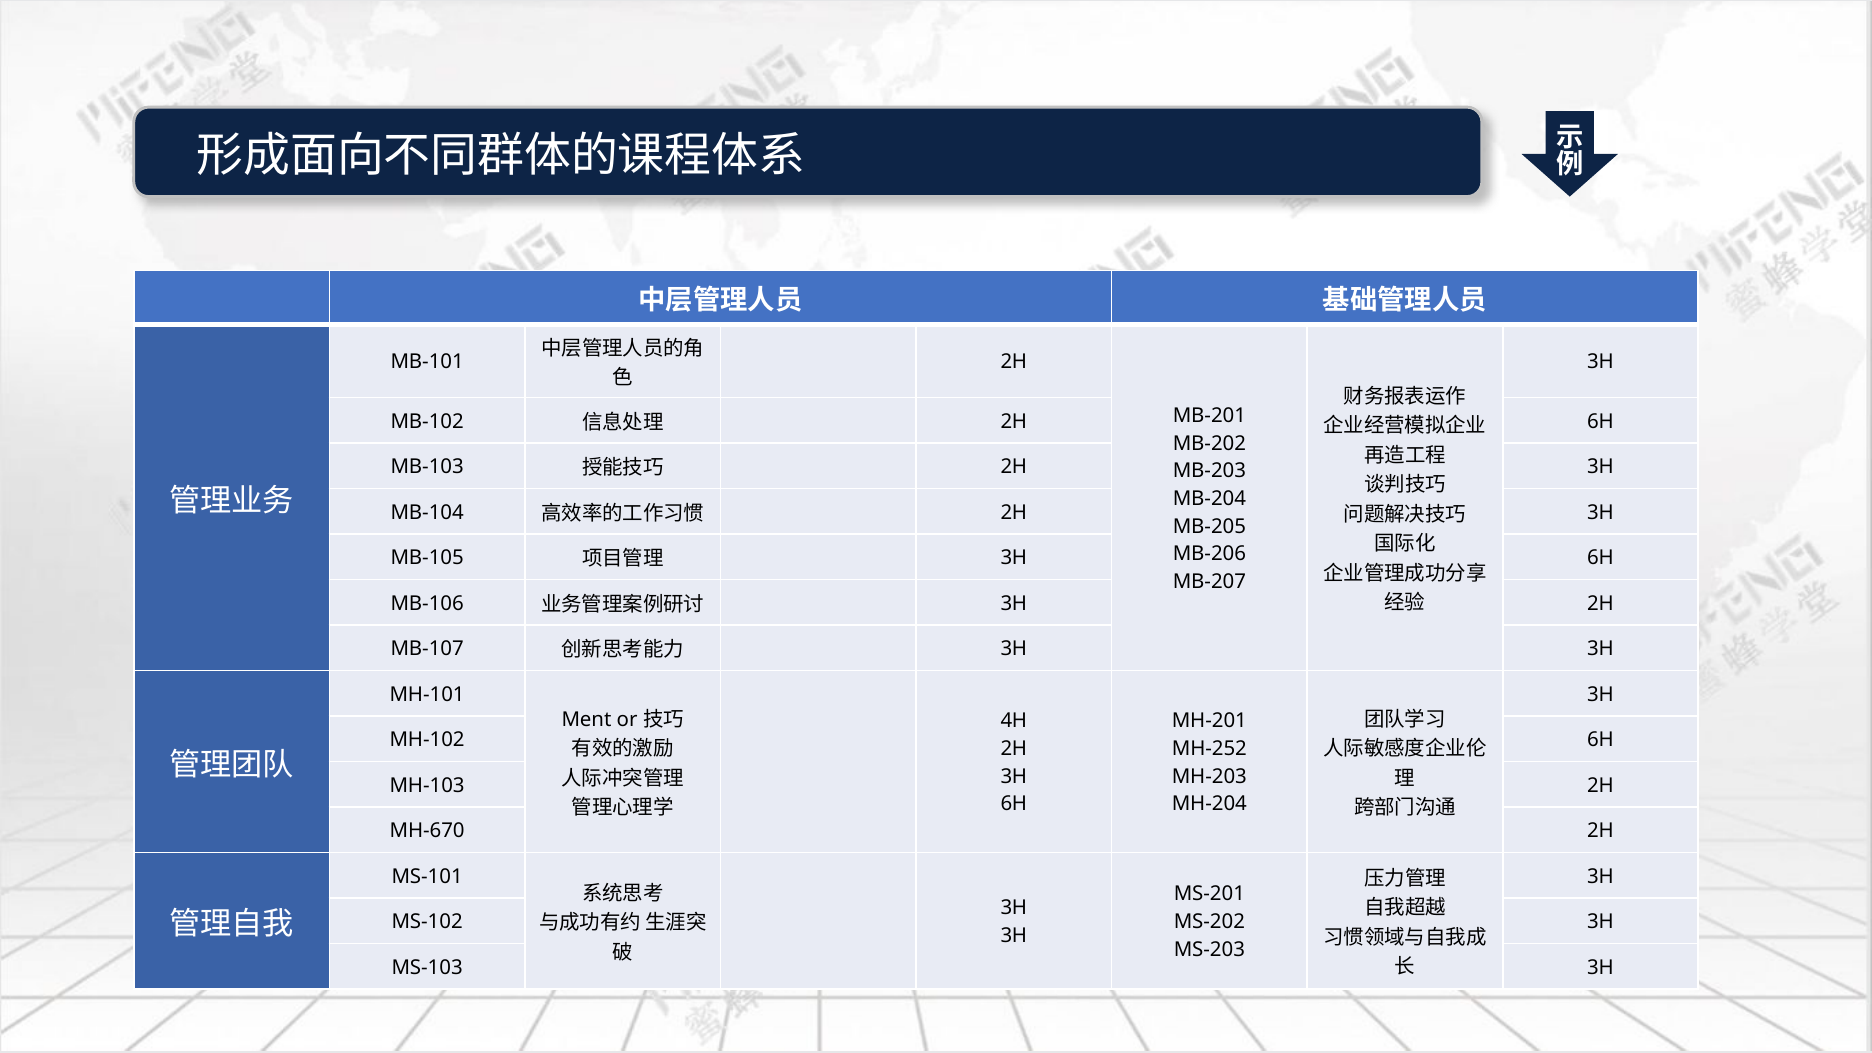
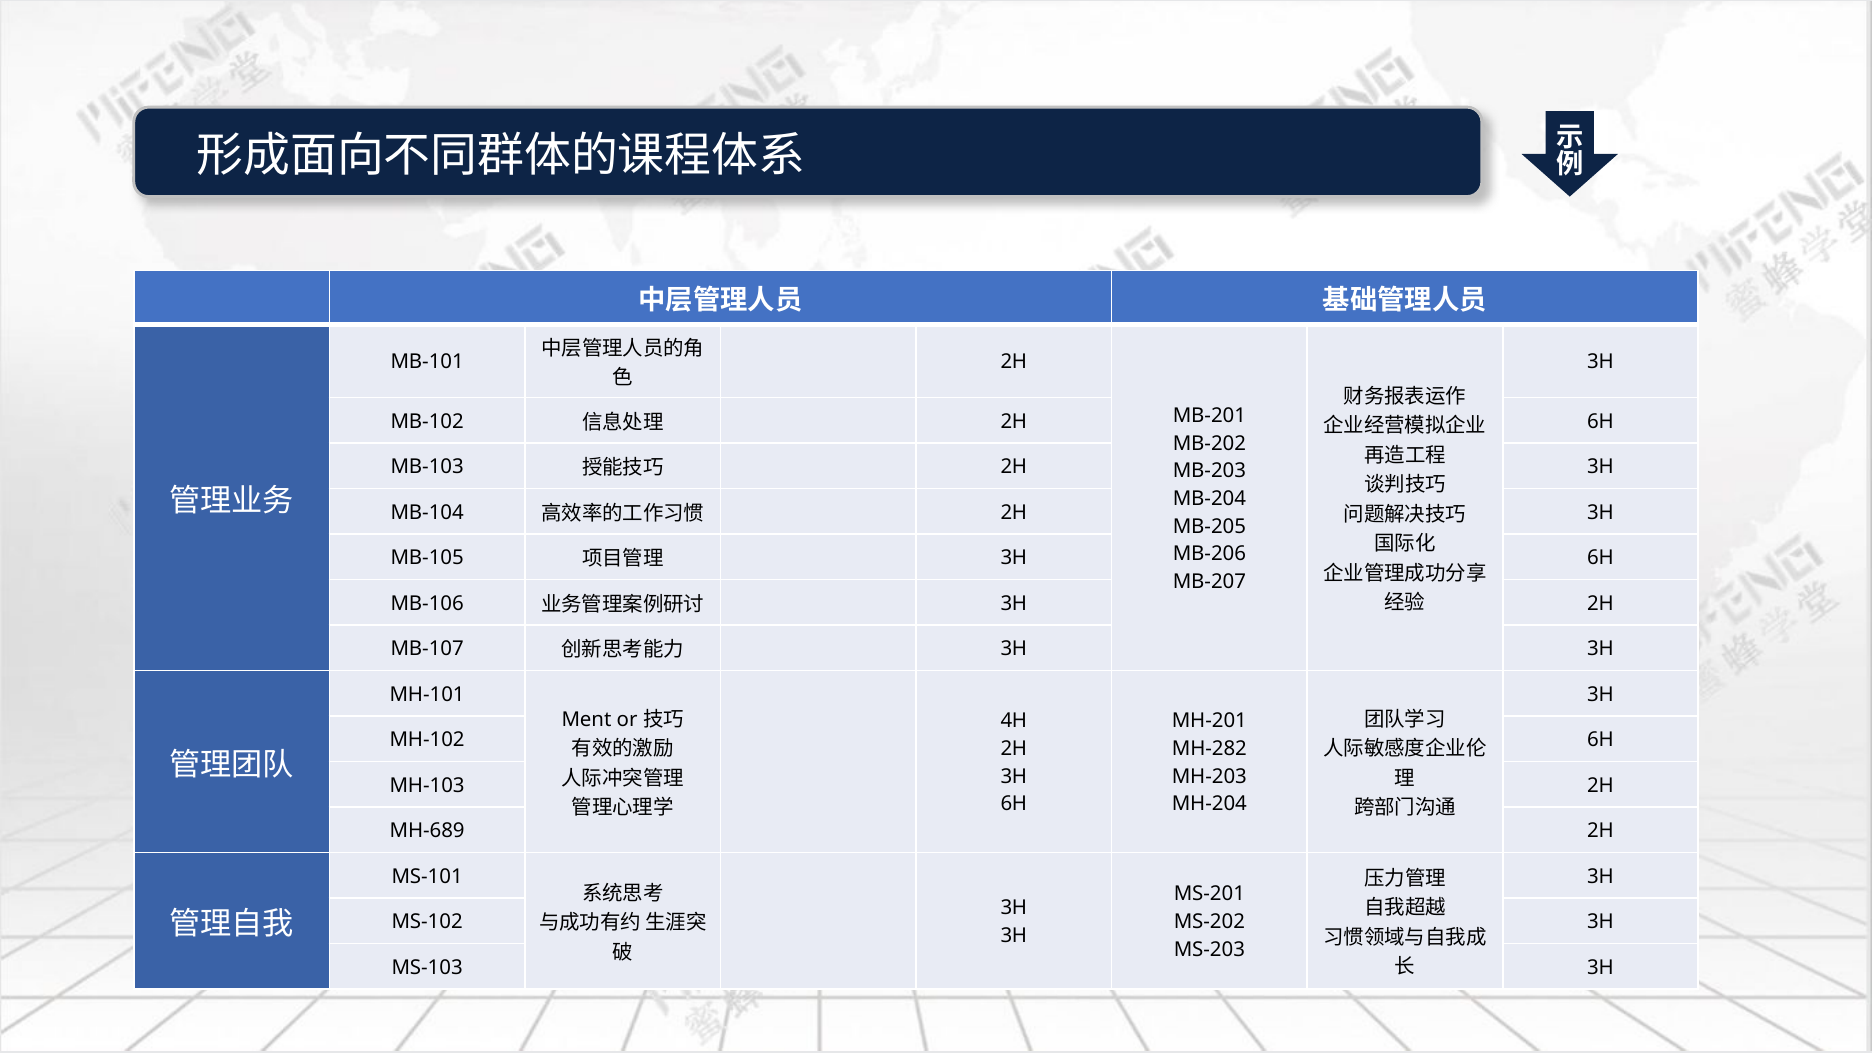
MH-252: MH-252 -> MH-282 (1209, 749)
MH-670: MH-670 -> MH-689 (427, 831)
